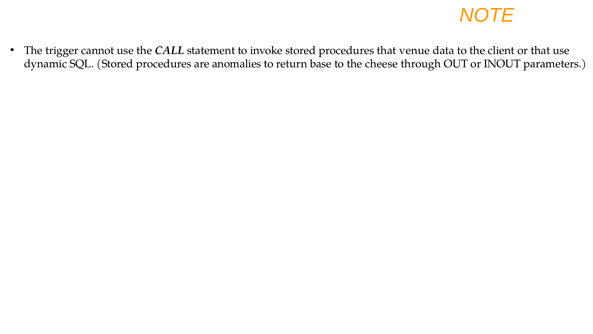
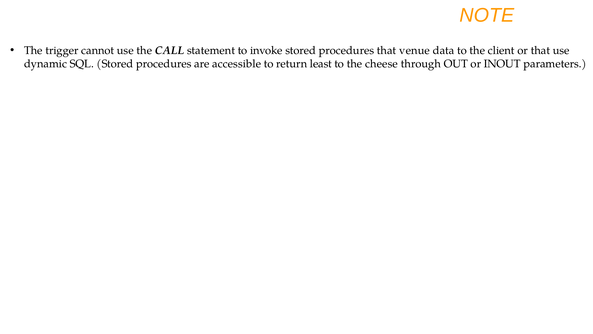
anomalies: anomalies -> accessible (237, 64)
base: base -> least (321, 64)
